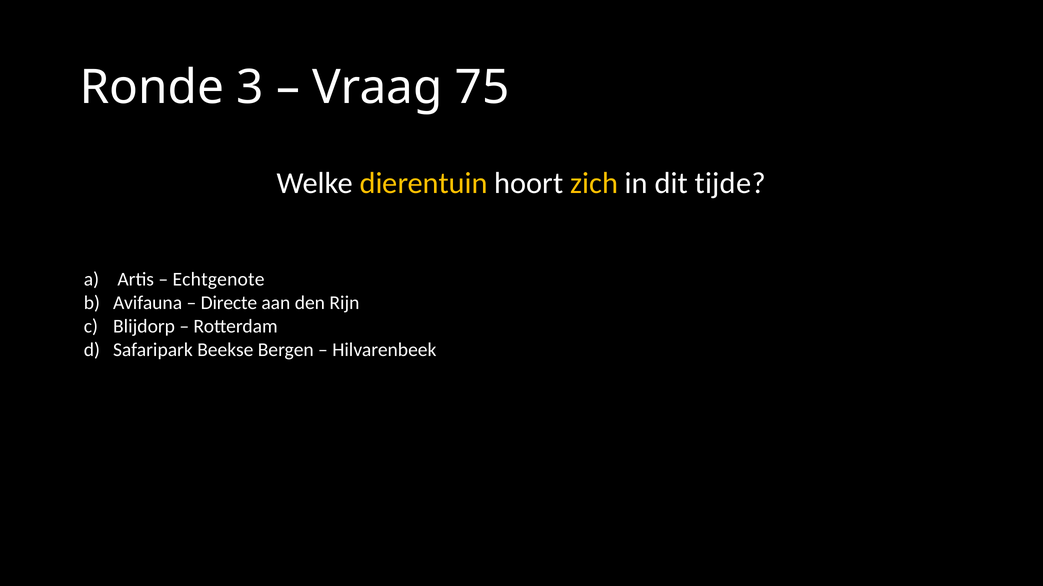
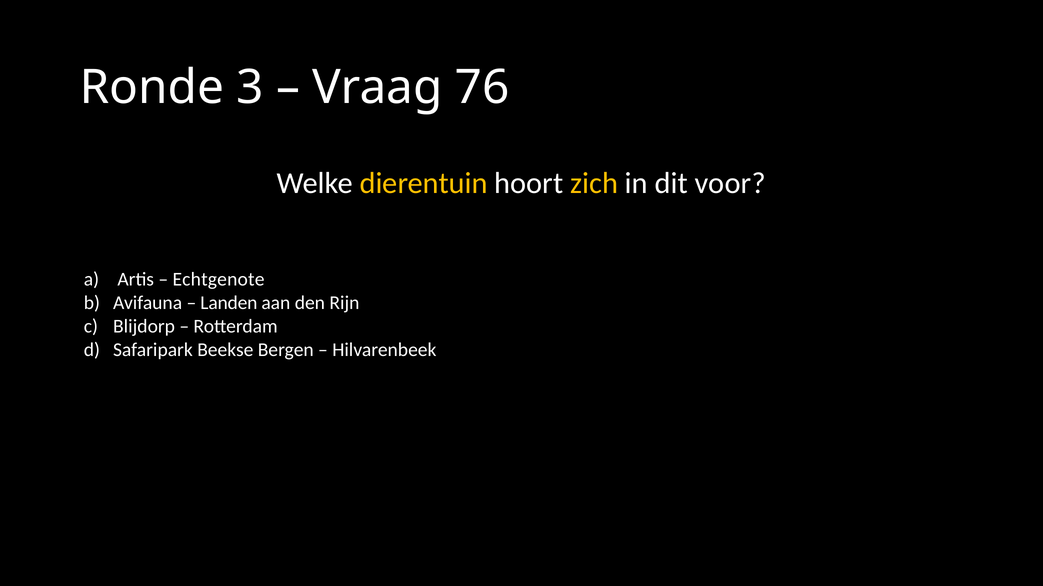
75: 75 -> 76 (482, 88)
tijde: tijde -> voor (730, 183)
Directe: Directe -> Landen (229, 303)
